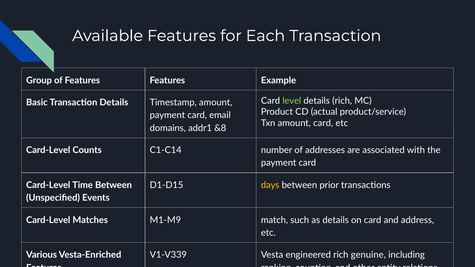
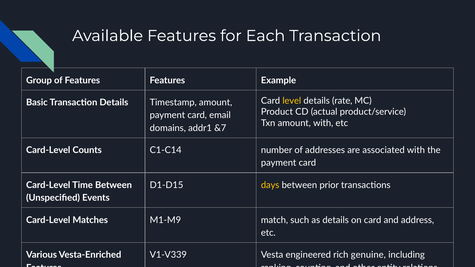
level colour: light green -> yellow (292, 101)
details rich: rich -> rate (342, 101)
amount card: card -> with (323, 123)
&8: &8 -> &7 (220, 128)
